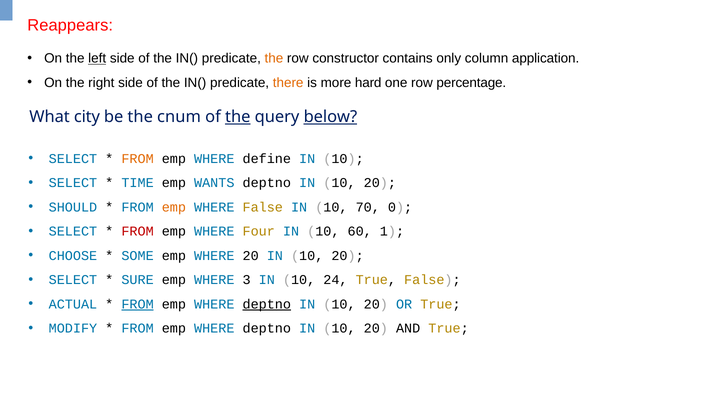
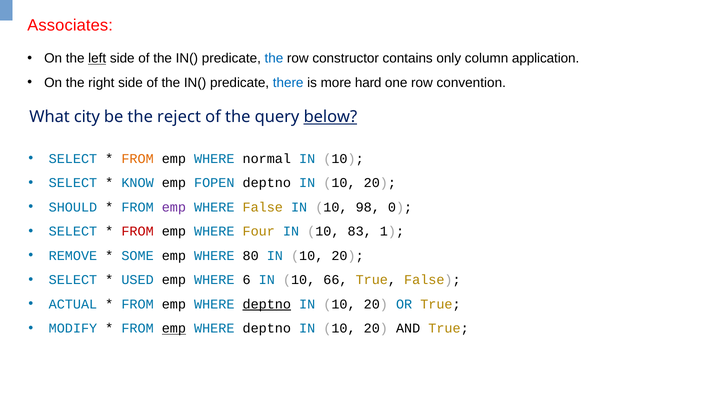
Reappears: Reappears -> Associates (70, 25)
the colour: orange -> blue (274, 58)
there colour: orange -> blue (288, 83)
percentage: percentage -> convention (471, 83)
cnum: cnum -> reject (179, 117)
the underline: present -> none (238, 117)
define: define -> normal (267, 159)
TIME: TIME -> KNOW (138, 183)
WANTS: WANTS -> FOPEN (214, 183)
emp colour: orange -> purple (174, 207)
70: 70 -> 98 (368, 207)
60: 60 -> 83 (360, 231)
CHOOSE: CHOOSE -> REMOVE (73, 256)
WHERE 20: 20 -> 80 (251, 256)
SURE: SURE -> USED (138, 280)
3: 3 -> 6 (247, 280)
24: 24 -> 66 (335, 280)
FROM underline: present -> none (138, 304)
emp underline: none -> present (174, 328)
